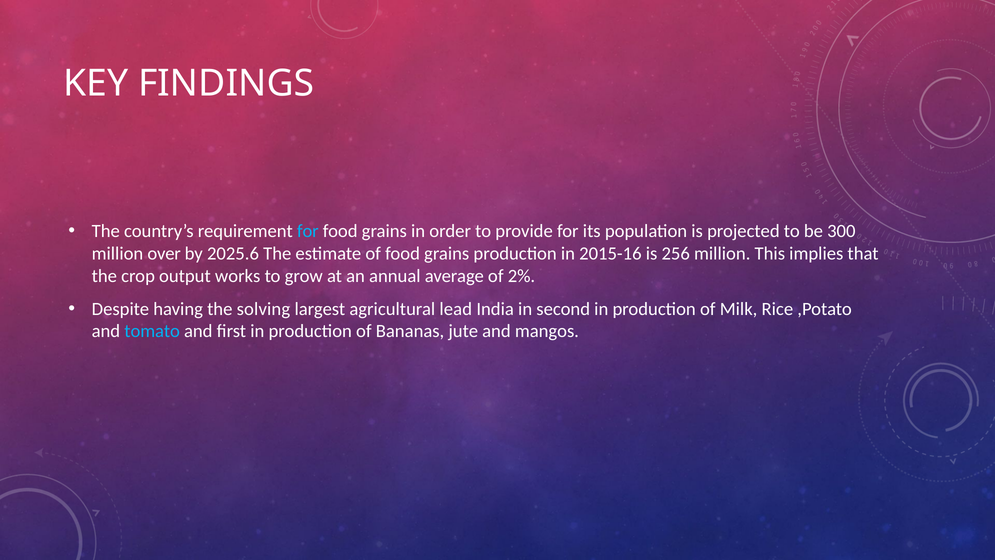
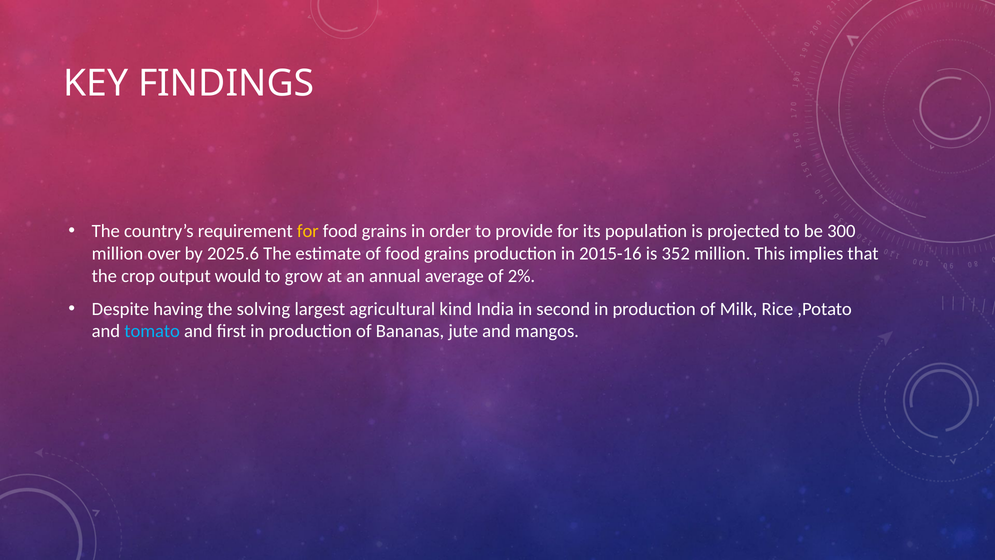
for colour: light blue -> yellow (308, 231)
256: 256 -> 352 (676, 254)
works: works -> would (238, 276)
lead: lead -> kind (456, 309)
